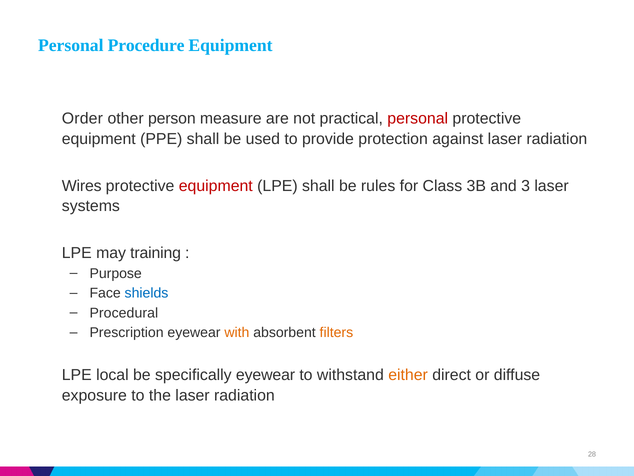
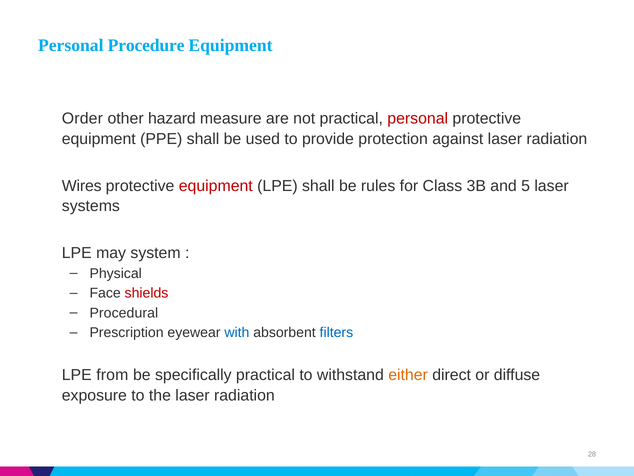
person: person -> hazard (172, 119)
3: 3 -> 5 (526, 186)
training: training -> system (156, 253)
Purpose: Purpose -> Physical (116, 273)
shields colour: blue -> red (147, 293)
with colour: orange -> blue (237, 332)
filters colour: orange -> blue (336, 332)
local: local -> from (112, 375)
specifically eyewear: eyewear -> practical (265, 375)
